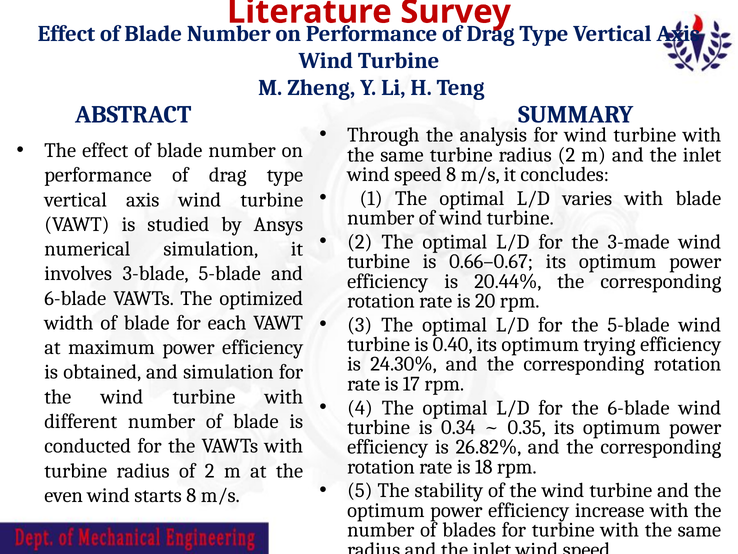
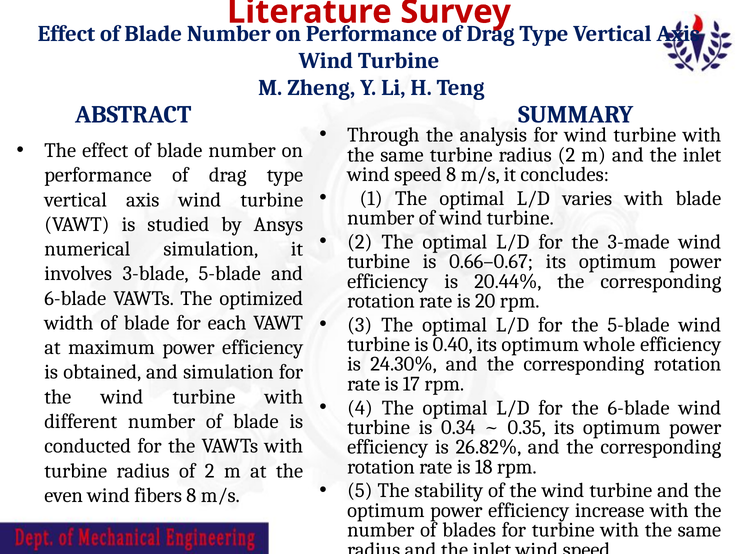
trying: trying -> whole (609, 344)
starts: starts -> fibers (158, 495)
